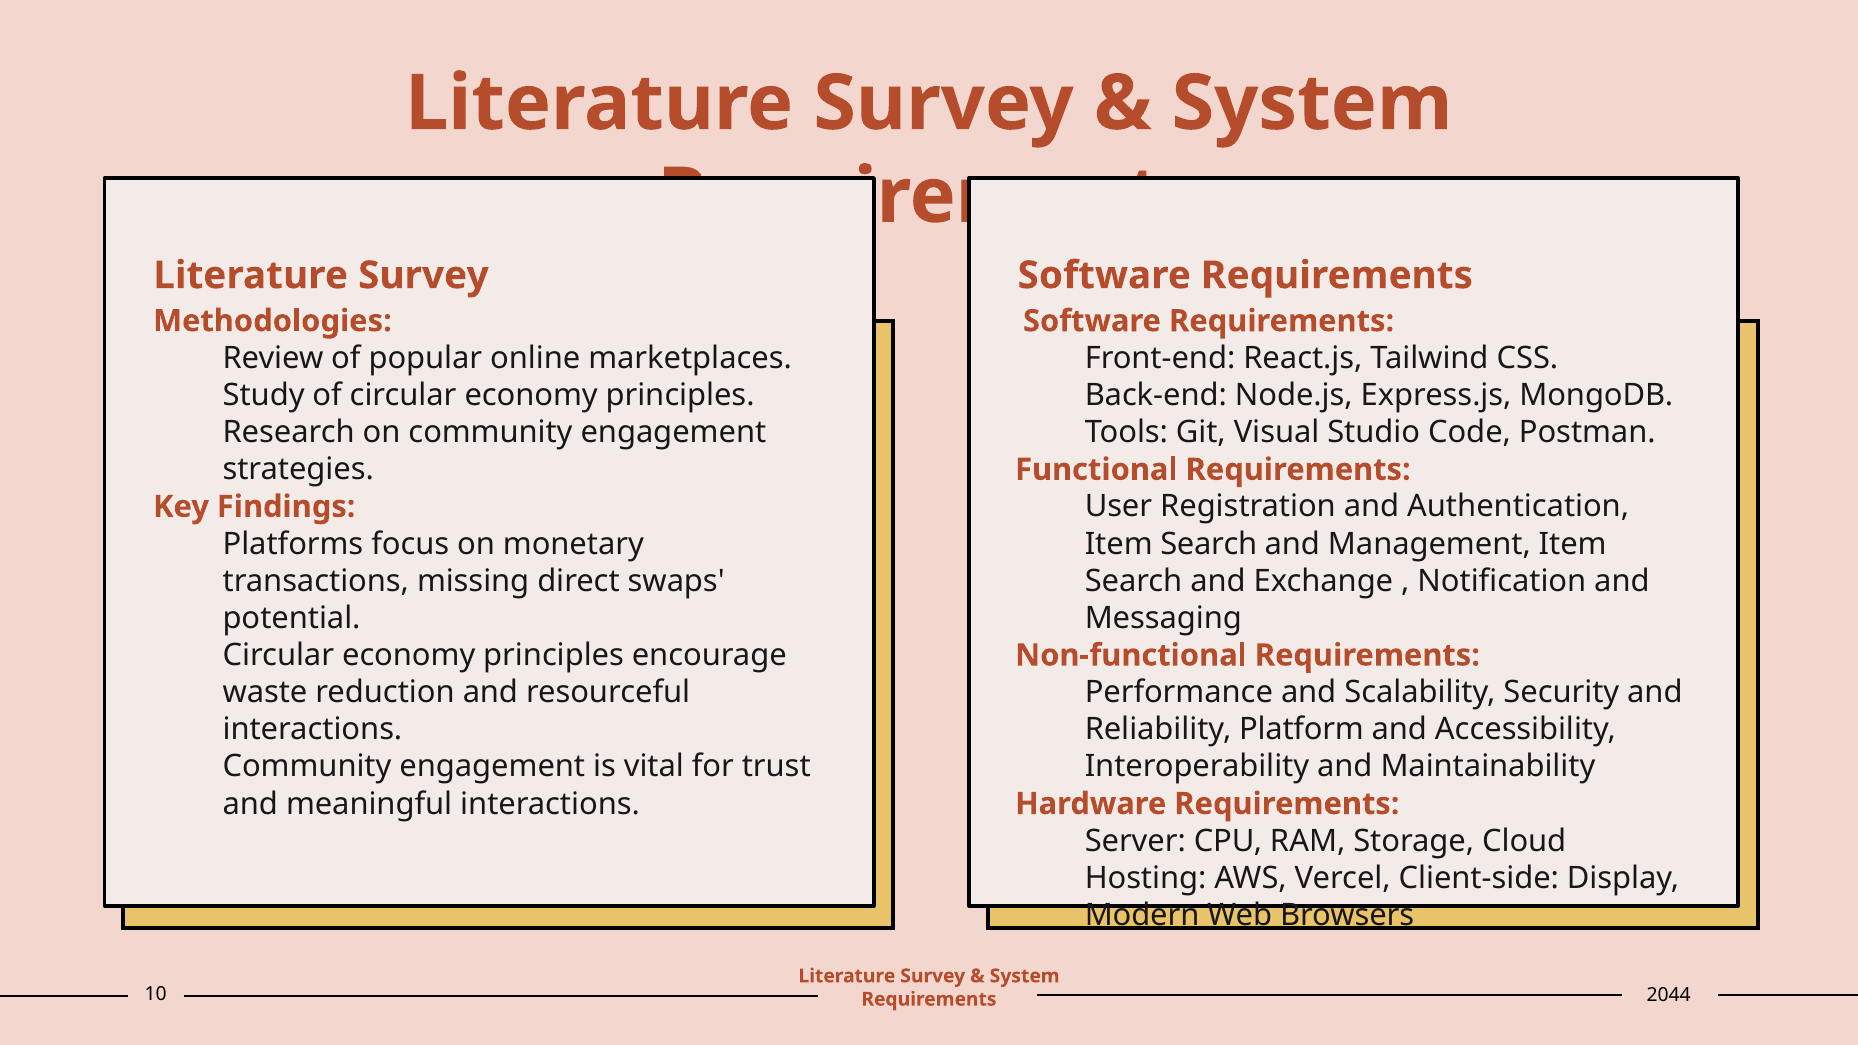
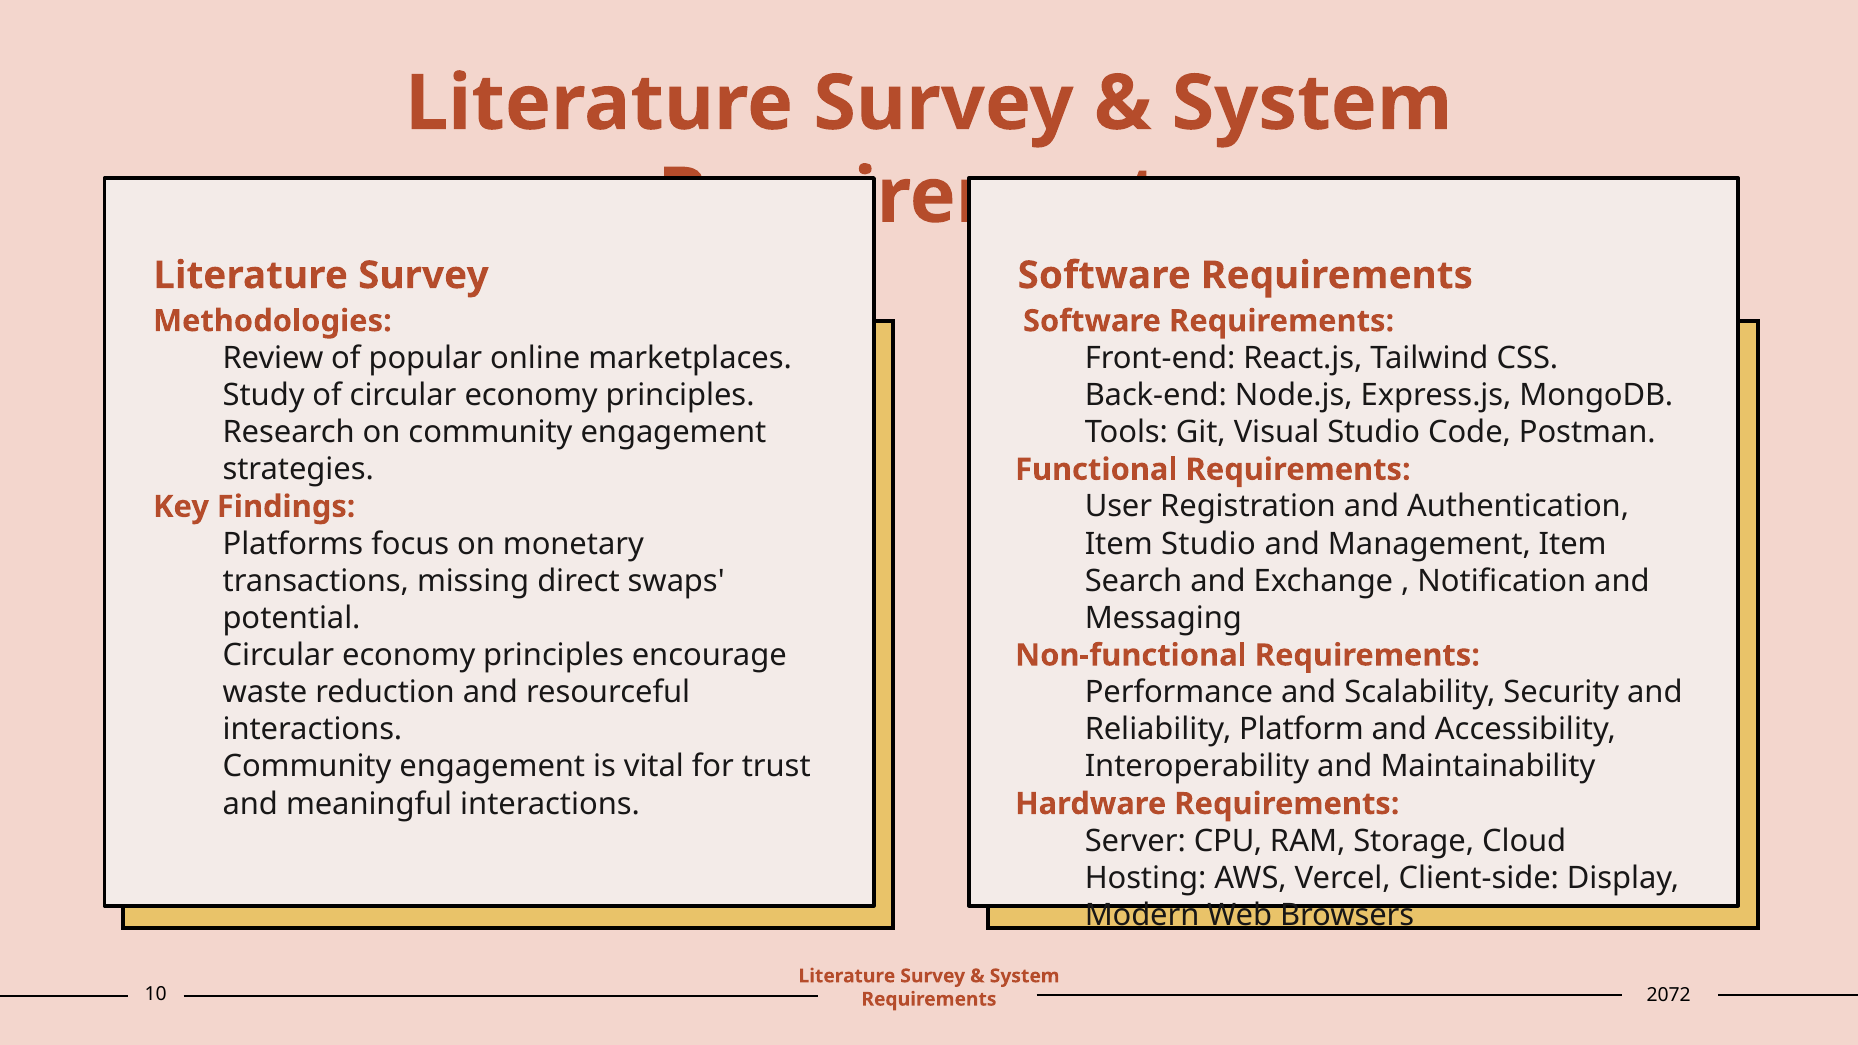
Search: Search -> Studio (1208, 544)
2044: 2044 -> 2072 (1669, 996)
